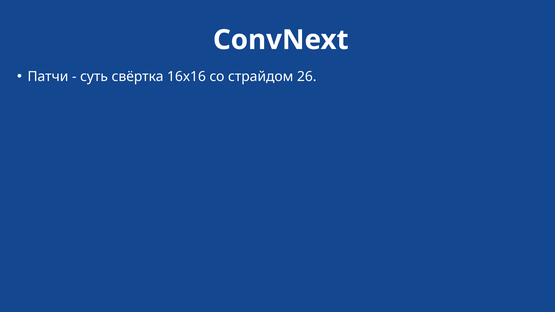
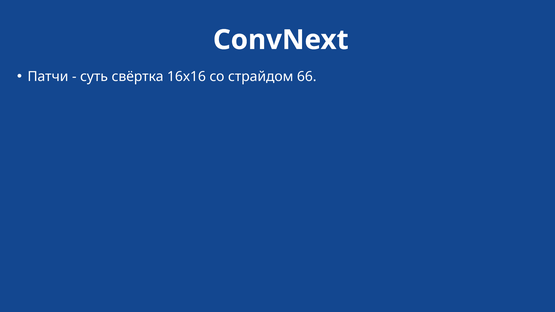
26: 26 -> 66 (307, 77)
